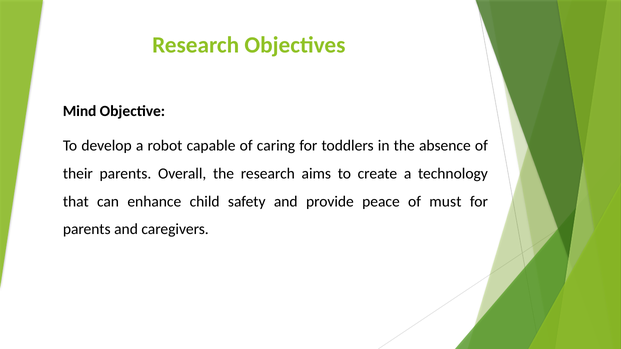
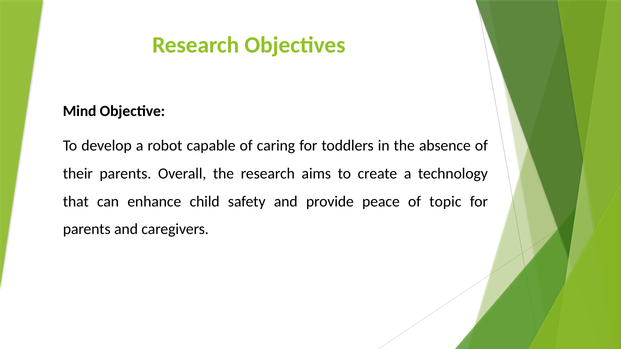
must: must -> topic (445, 202)
